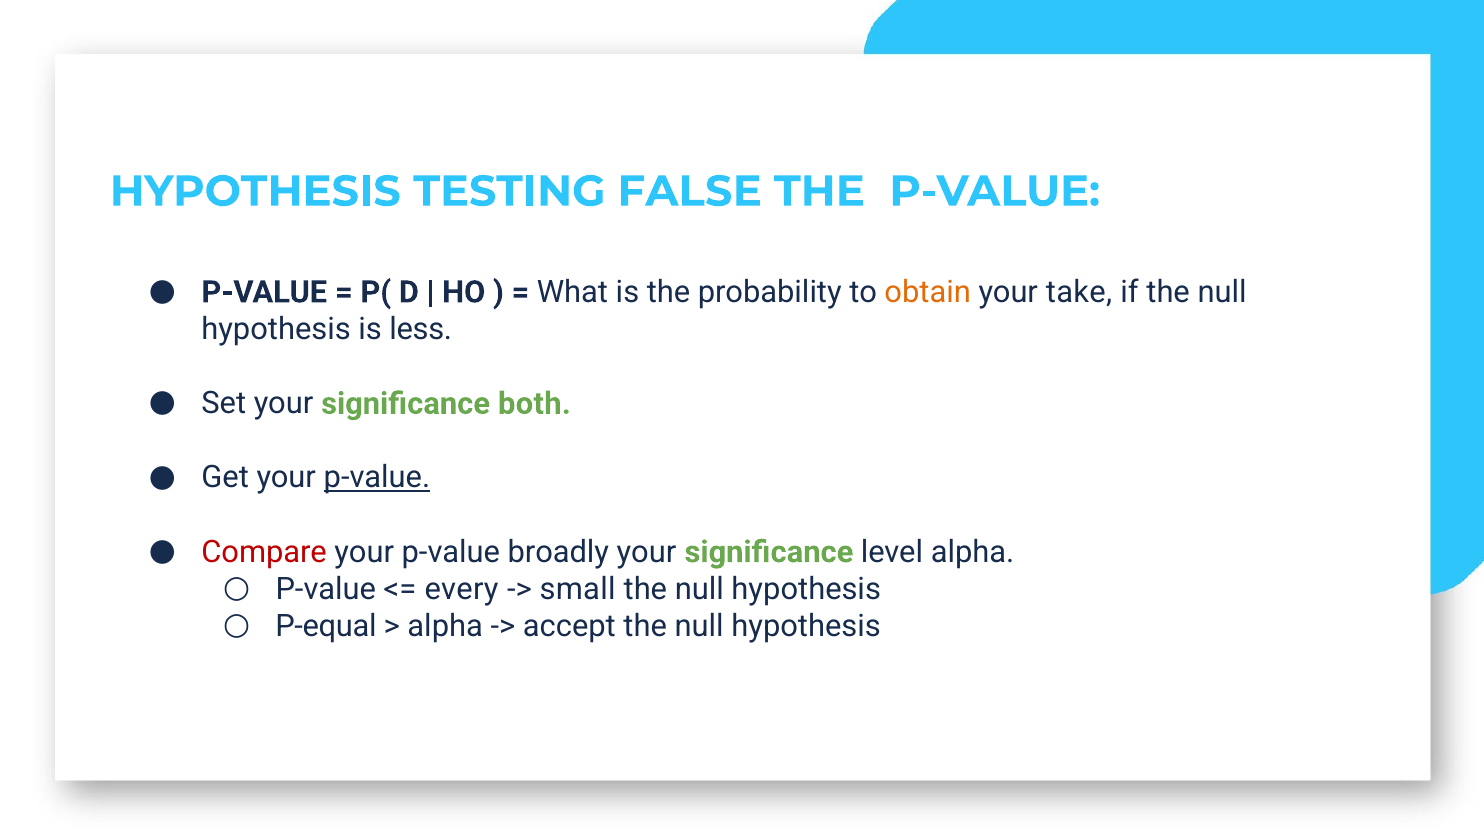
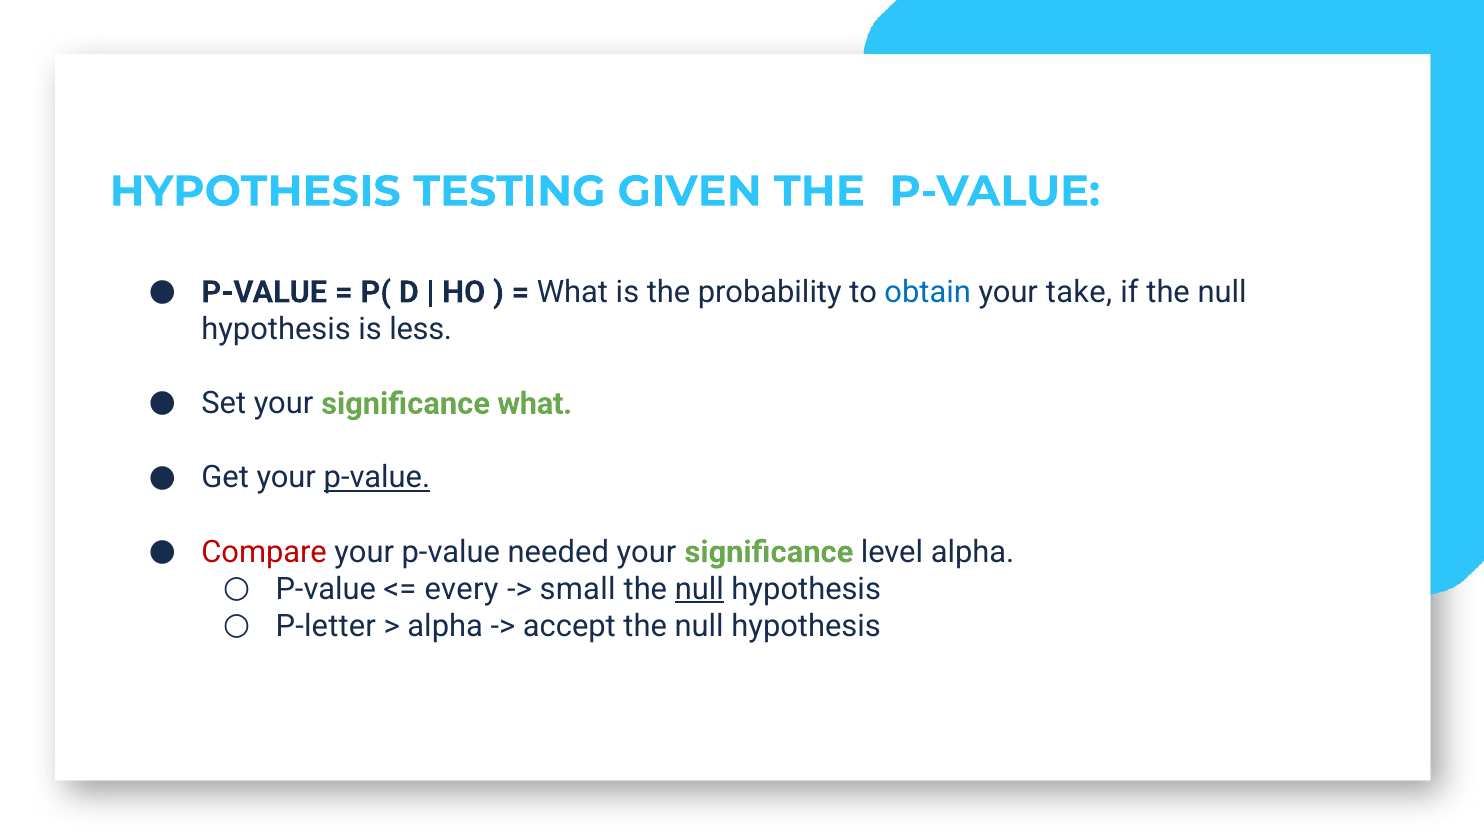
FALSE: FALSE -> GIVEN (690, 191)
obtain colour: orange -> blue (928, 292)
significance both: both -> what (535, 403)
broadly: broadly -> needed (558, 552)
null underline: none -> present (699, 589)
P-equal: P-equal -> P-letter (326, 626)
